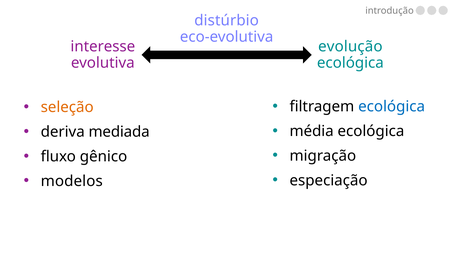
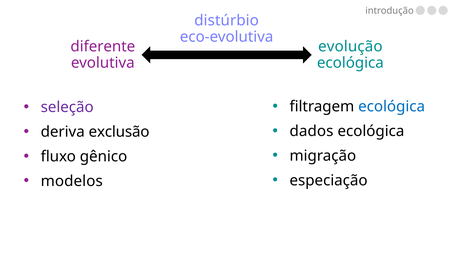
interesse: interesse -> diferente (103, 47)
seleção colour: orange -> purple (67, 107)
média: média -> dados (312, 131)
mediada: mediada -> exclusão (119, 132)
